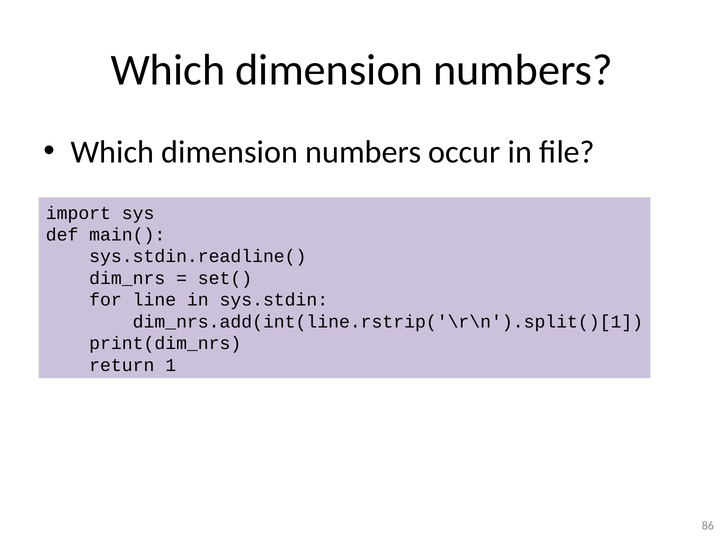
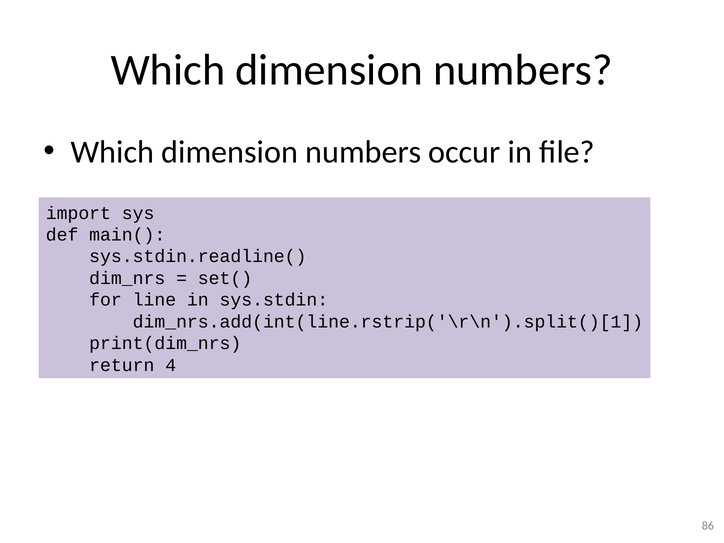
1: 1 -> 4 (171, 365)
